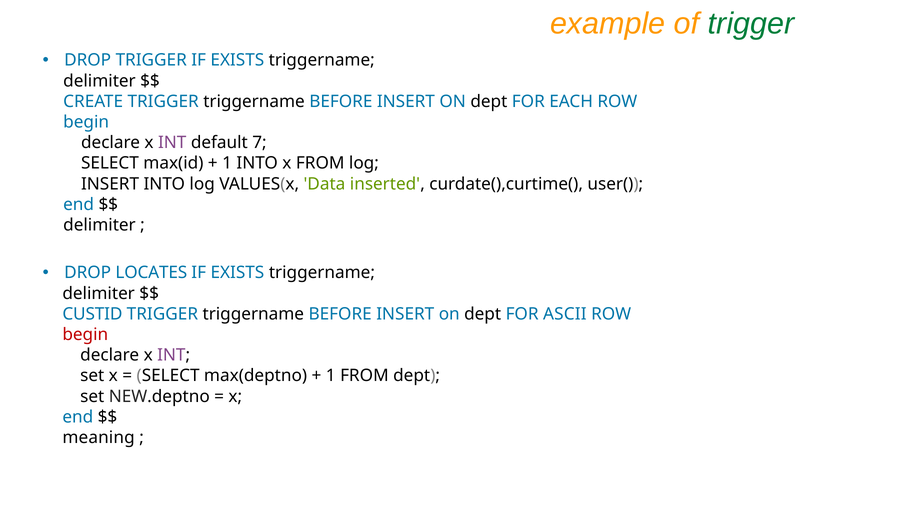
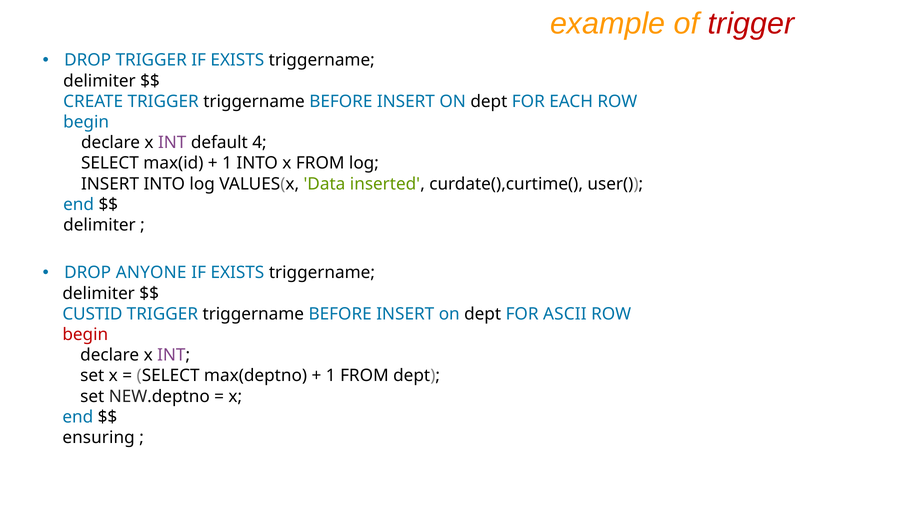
trigger colour: green -> red (751, 24)
7: 7 -> 4 (260, 143)
LOCATES: LOCATES -> ANYONE (151, 273)
meaning: meaning -> ensuring (99, 438)
